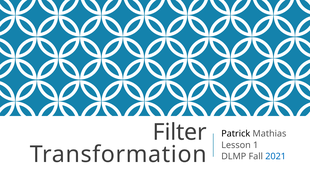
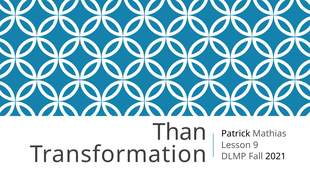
Filter: Filter -> Than (180, 133)
1: 1 -> 9 (256, 145)
2021 colour: blue -> black (276, 157)
